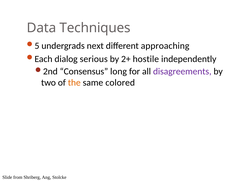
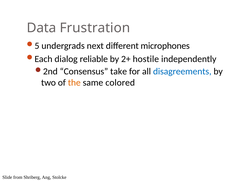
Techniques: Techniques -> Frustration (95, 28)
approaching: approaching -> microphones (165, 46)
serious: serious -> reliable (94, 59)
long: long -> take (119, 72)
disagreements colour: purple -> blue (182, 72)
